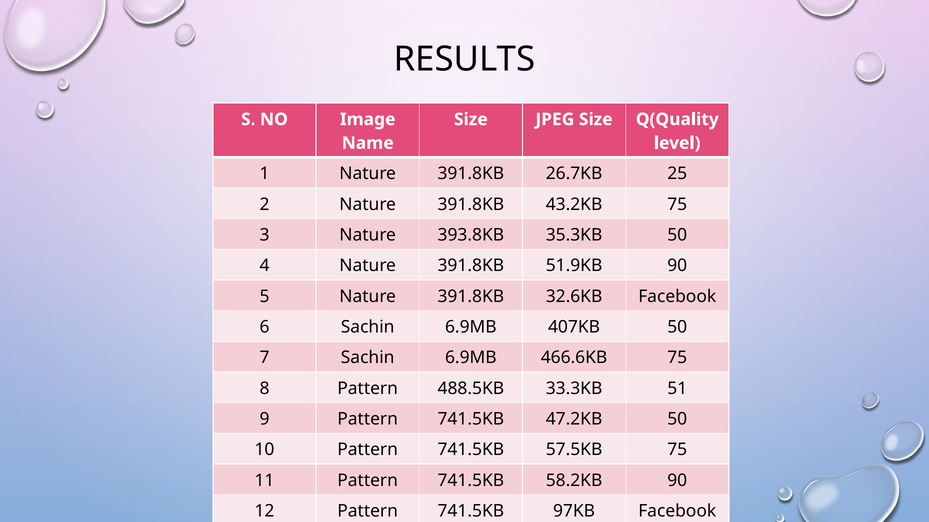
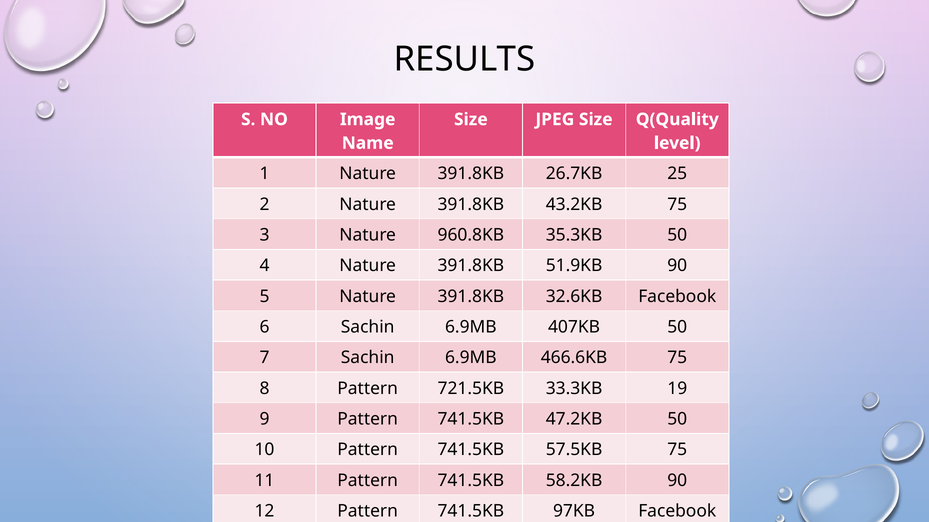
393.8KB: 393.8KB -> 960.8KB (471, 235)
488.5KB: 488.5KB -> 721.5KB (471, 389)
51: 51 -> 19 (677, 389)
